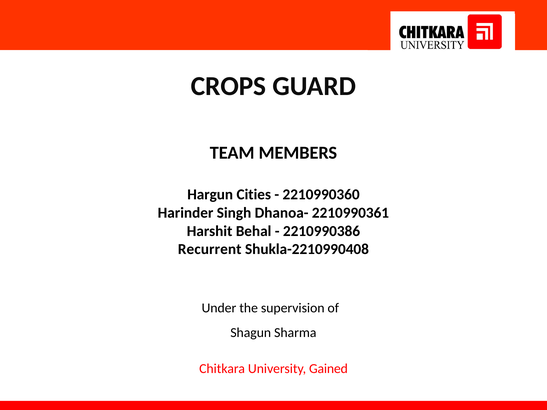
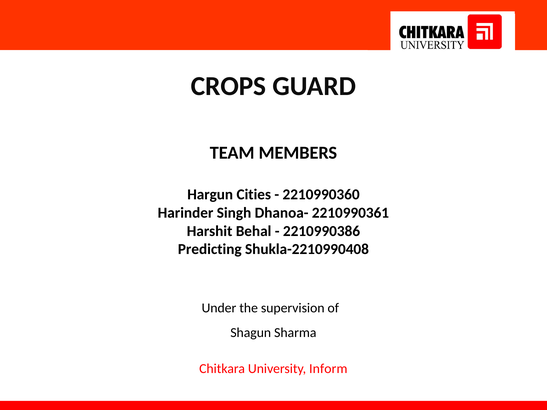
Recurrent: Recurrent -> Predicting (210, 249)
Gained: Gained -> Inform (328, 369)
